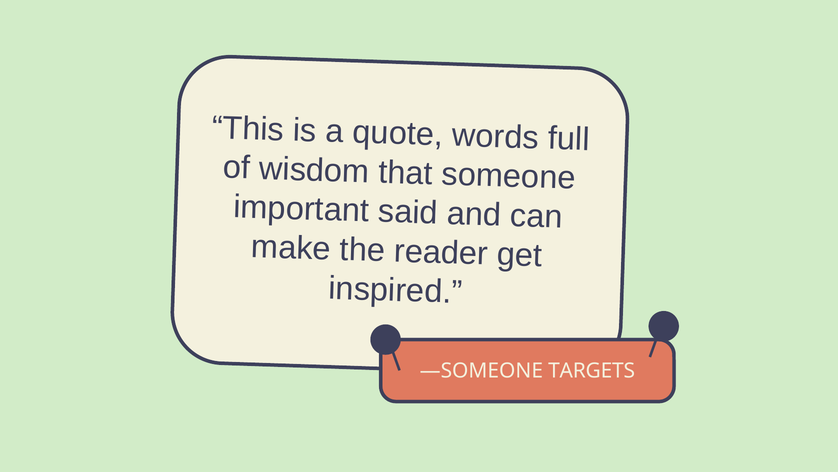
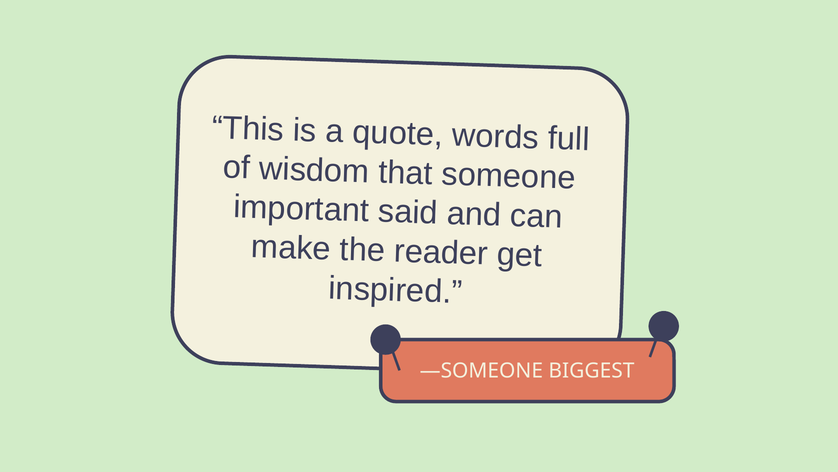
TARGETS: TARGETS -> BIGGEST (591, 370)
